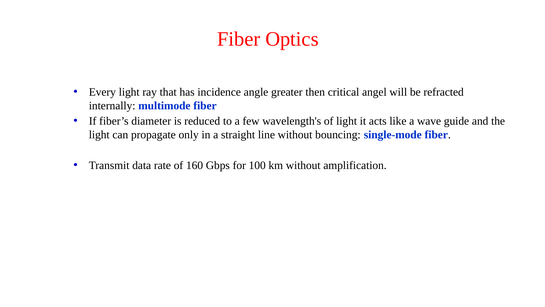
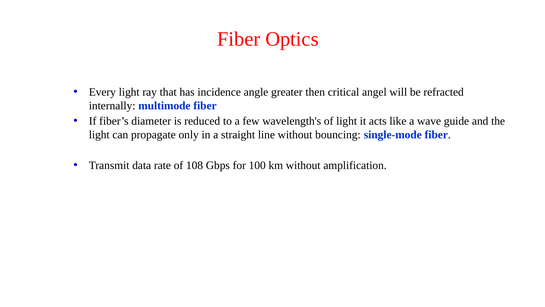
160: 160 -> 108 (195, 165)
